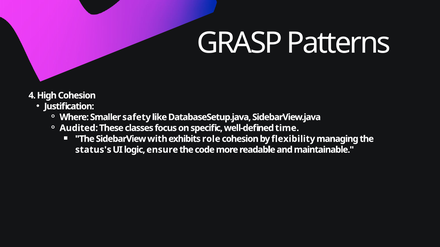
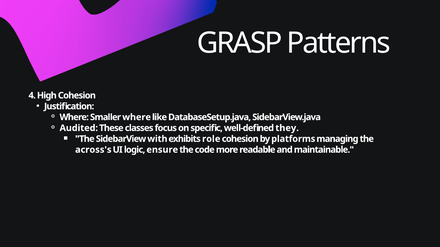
Smaller safety: safety -> where (137, 117)
time: time -> they (287, 128)
flexibility: flexibility -> platforms (293, 139)
status's: status's -> across's (93, 150)
